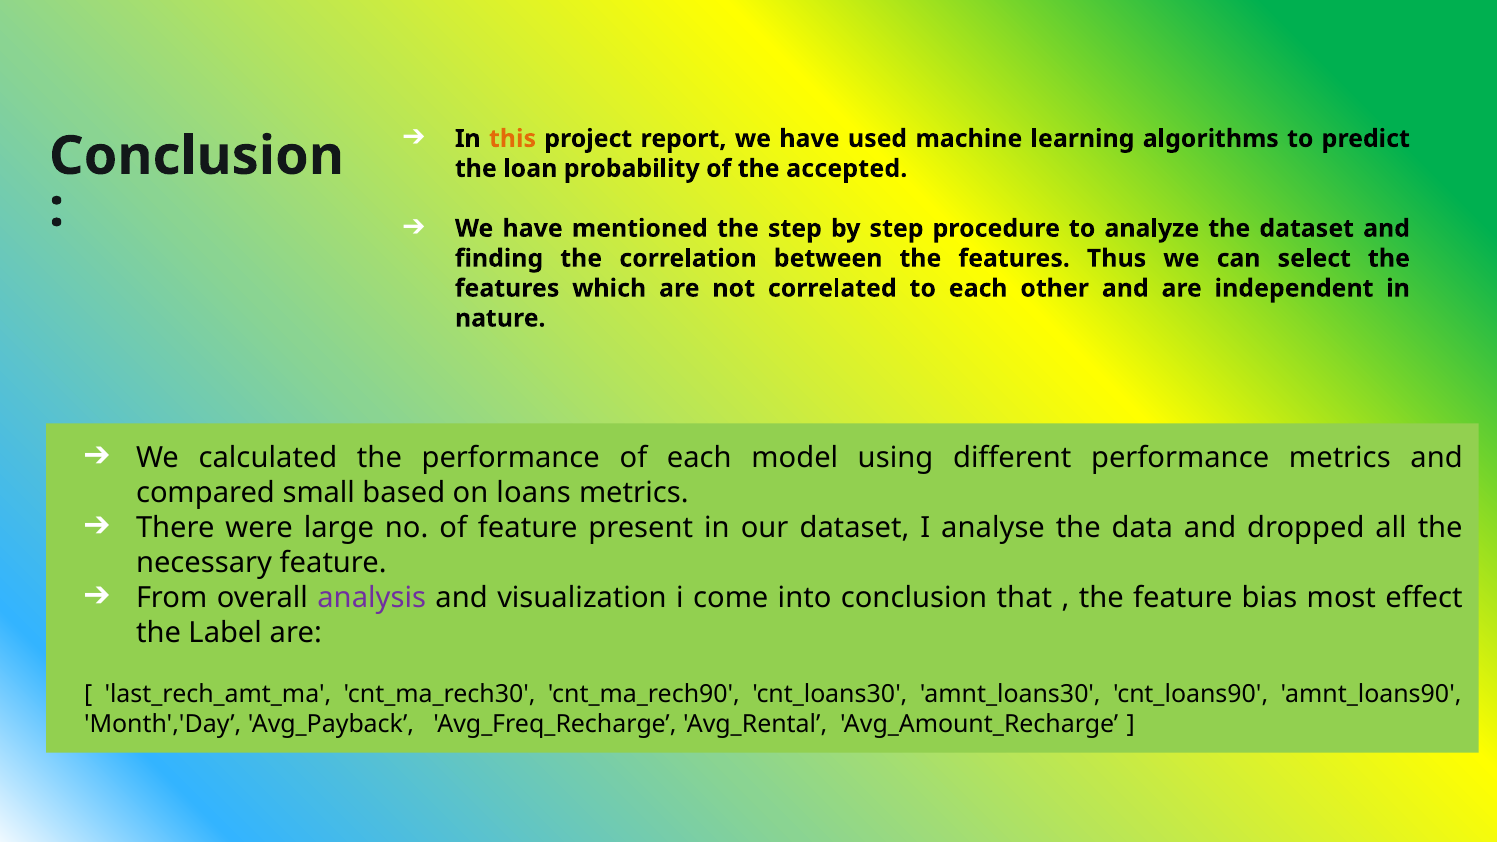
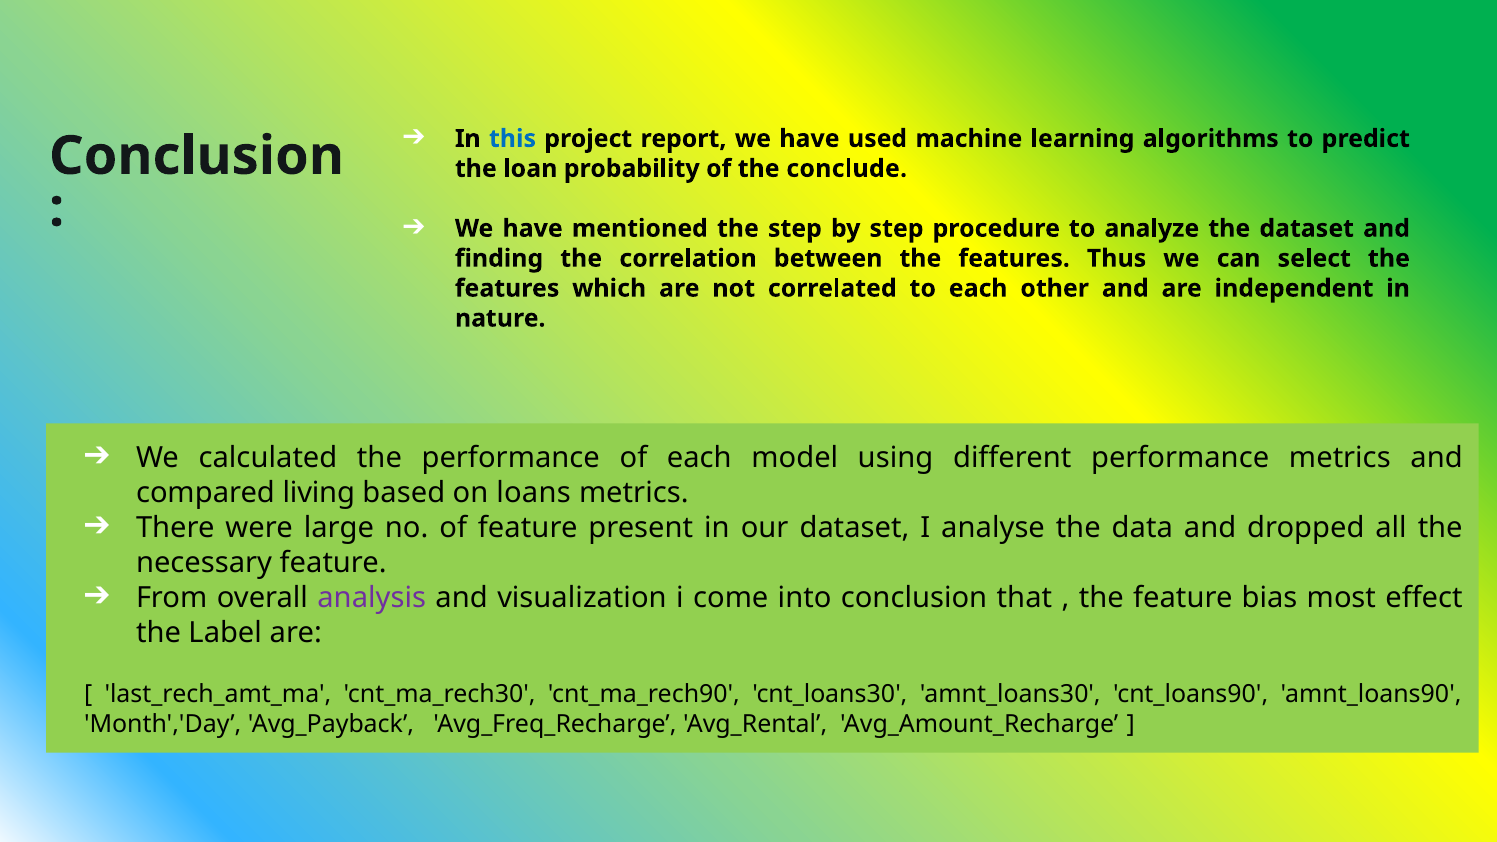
this colour: orange -> blue (512, 139)
accepted: accepted -> conclude (847, 169)
small: small -> living (319, 493)
